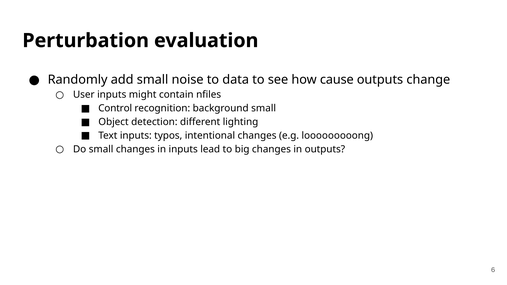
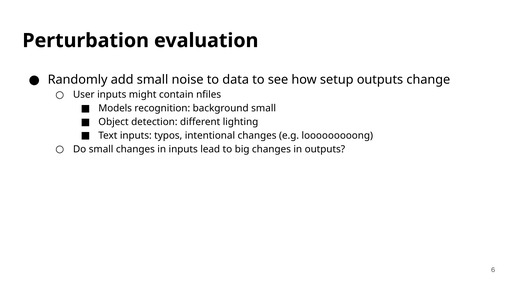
cause: cause -> setup (337, 80)
Control: Control -> Models (115, 108)
